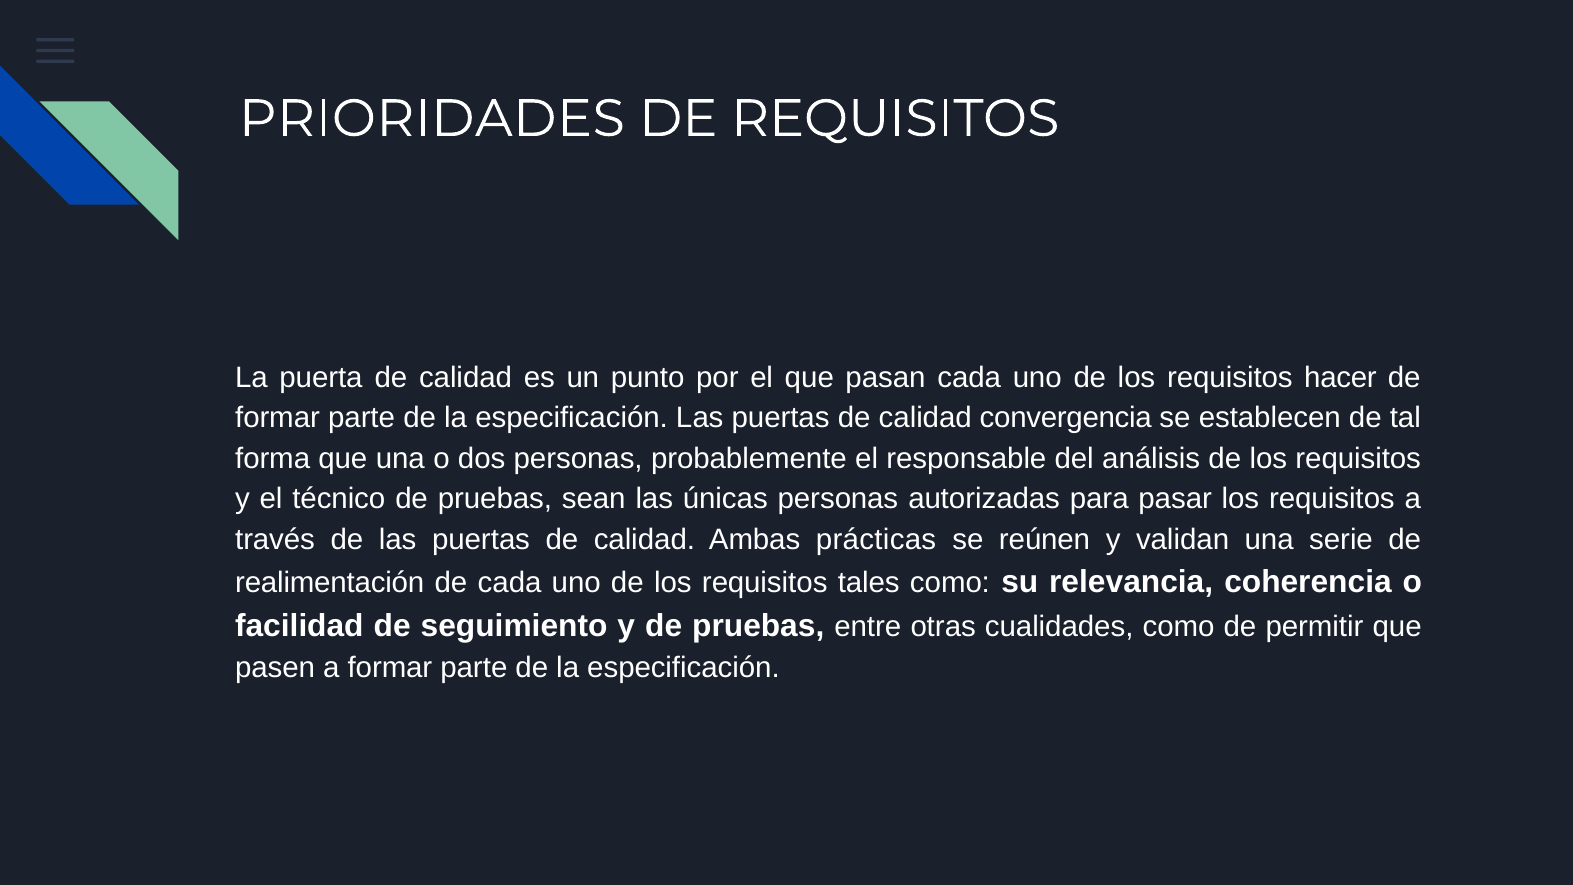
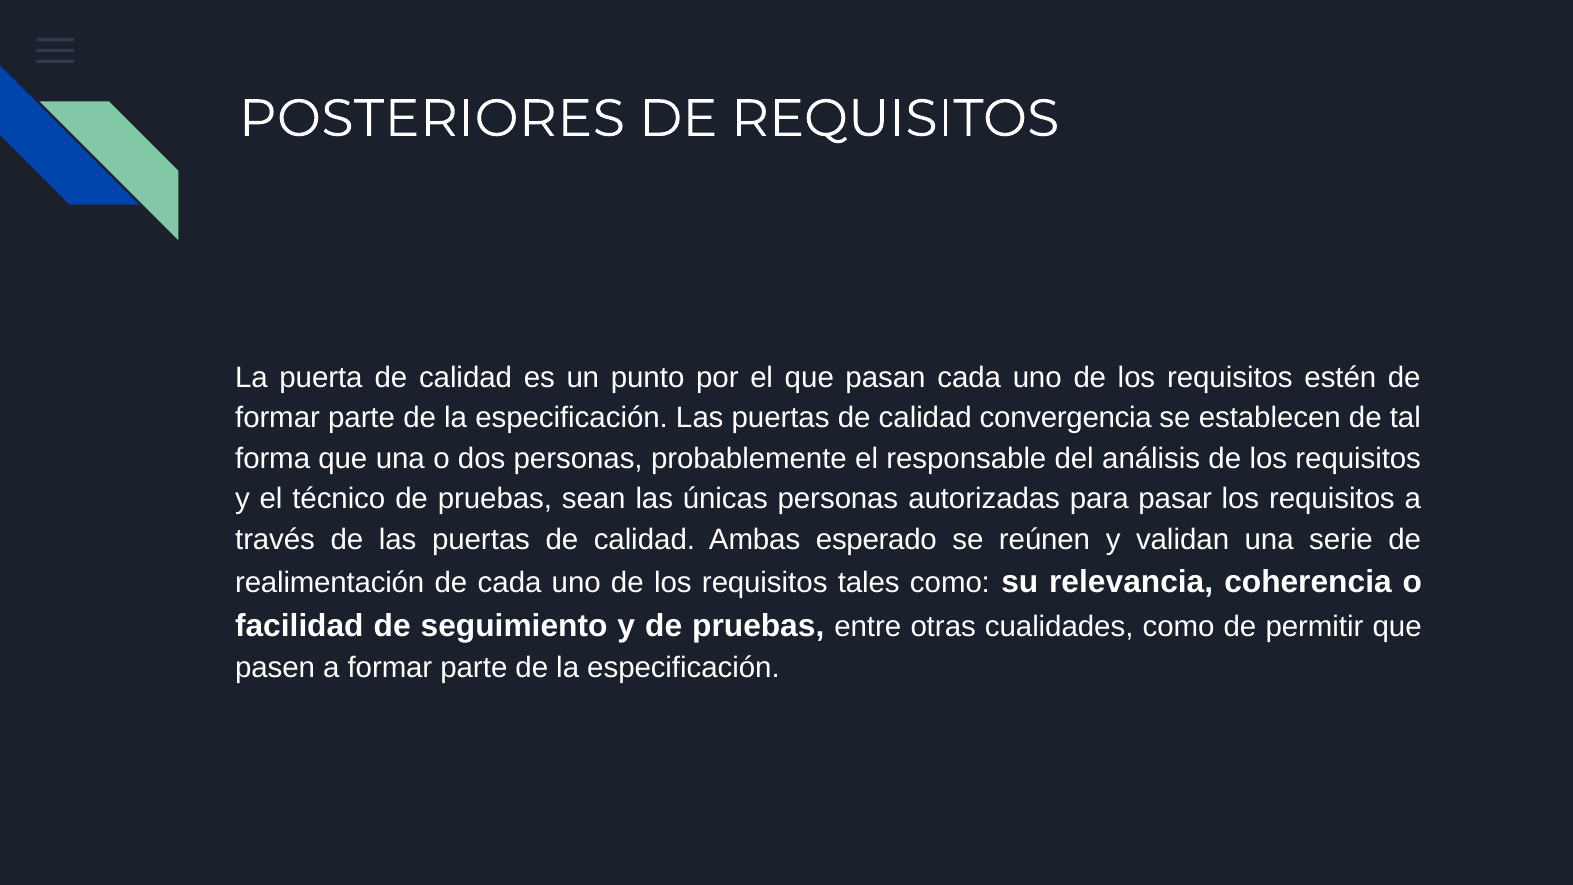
PRIORIDADES: PRIORIDADES -> POSTERIORES (432, 119)
hacer: hacer -> estén (1340, 377)
prácticas: prácticas -> esperado (876, 540)
